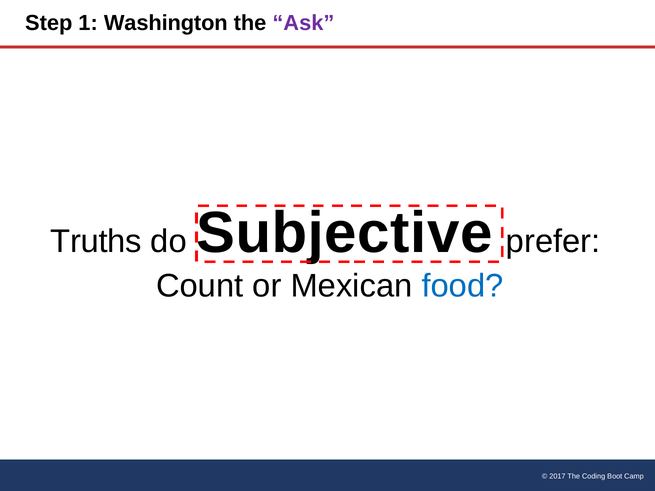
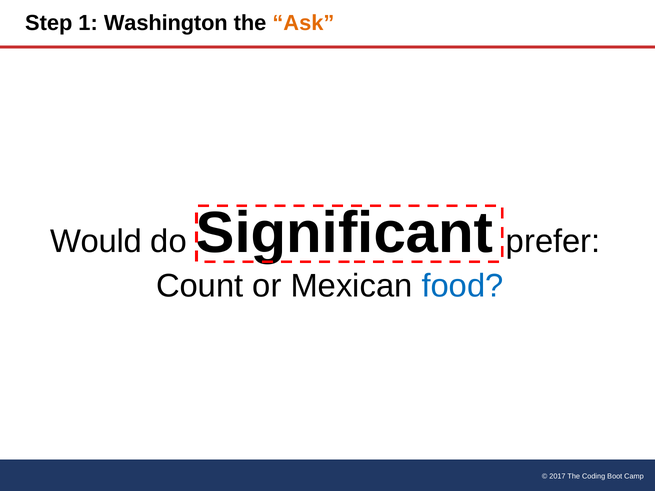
Ask colour: purple -> orange (303, 23)
Truths: Truths -> Would (96, 242)
Subjective: Subjective -> Significant (345, 233)
